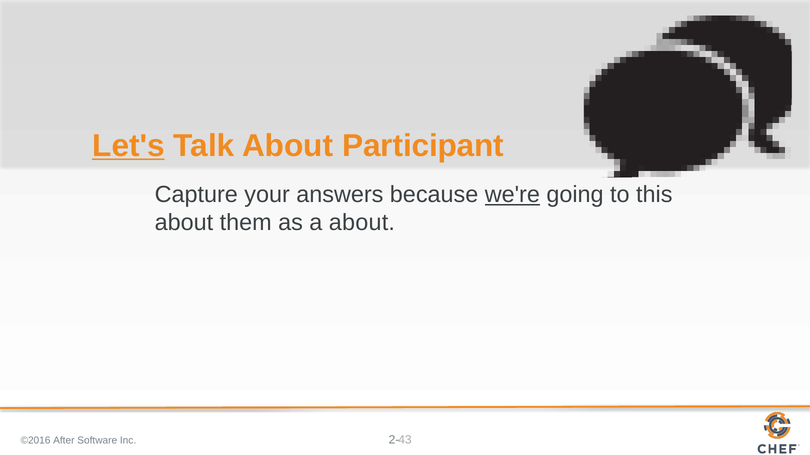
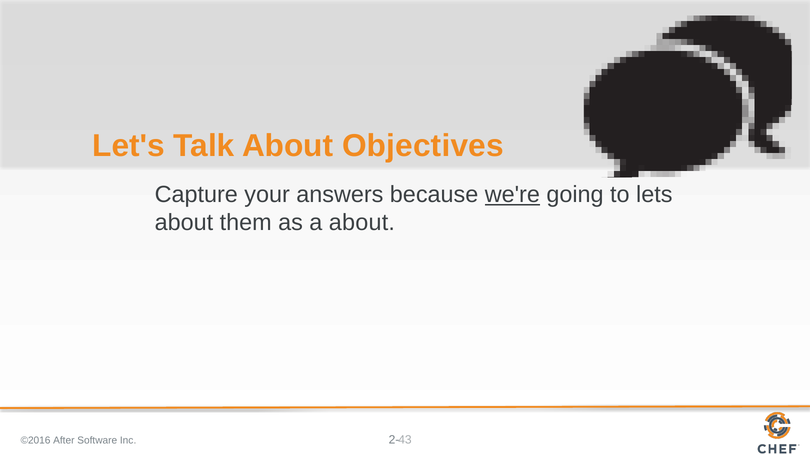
Let's underline: present -> none (128, 146)
Participant: Participant -> Objectives (423, 146)
this: this -> lets (654, 195)
